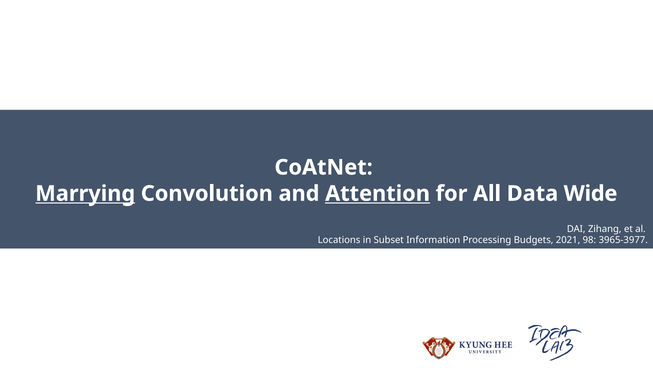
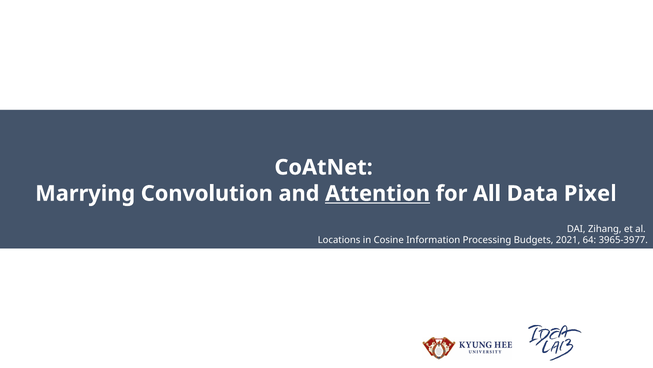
Marrying underline: present -> none (85, 193)
Wide: Wide -> Pixel (590, 193)
Subset: Subset -> Cosine (389, 240)
98: 98 -> 64 (589, 240)
